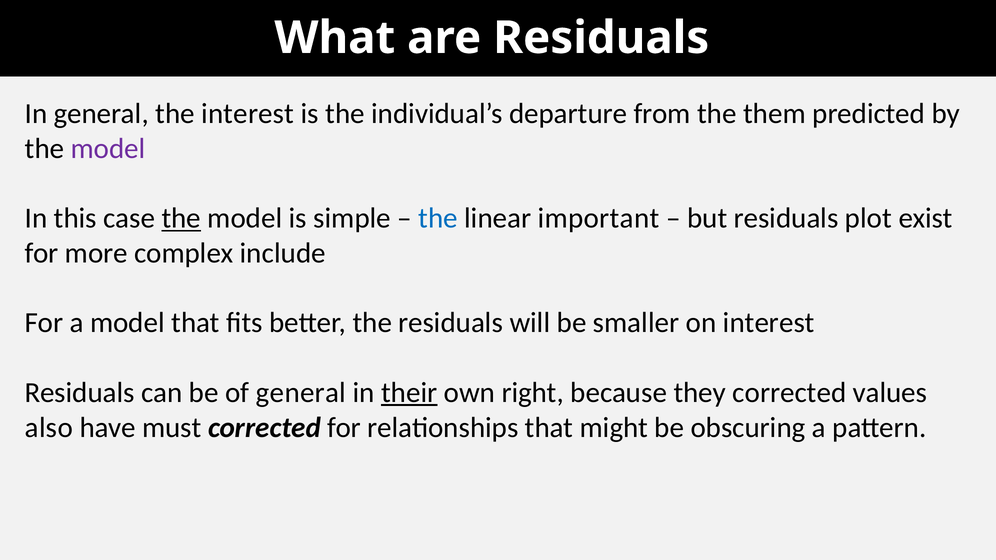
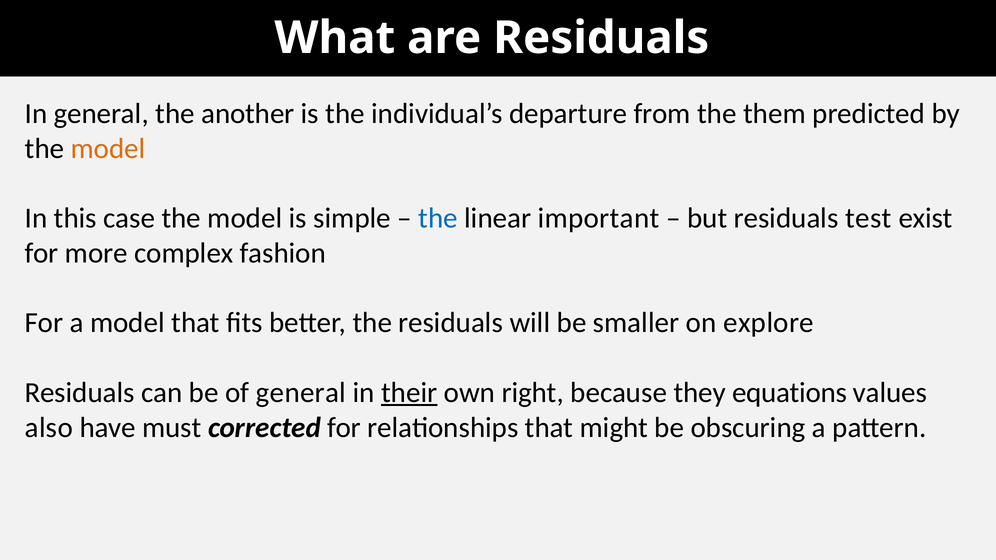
the interest: interest -> another (248, 114)
model colour: purple -> orange (108, 149)
the underline: present -> none (181, 218)
plot: plot -> test (868, 218)
include: include -> fashion (283, 253)
on interest: interest -> explore (769, 323)
they corrected: corrected -> equations (790, 393)
